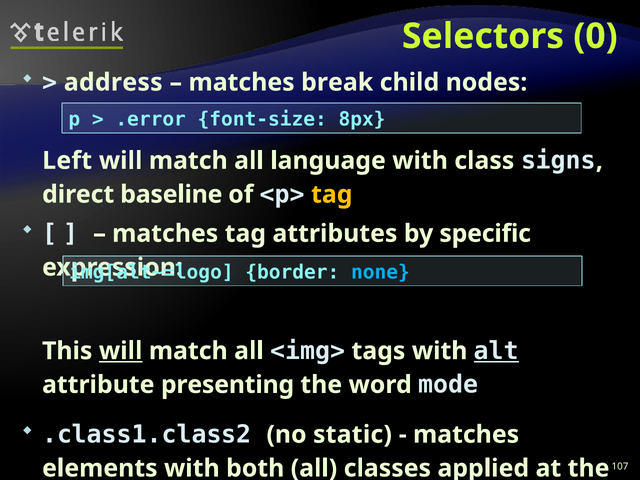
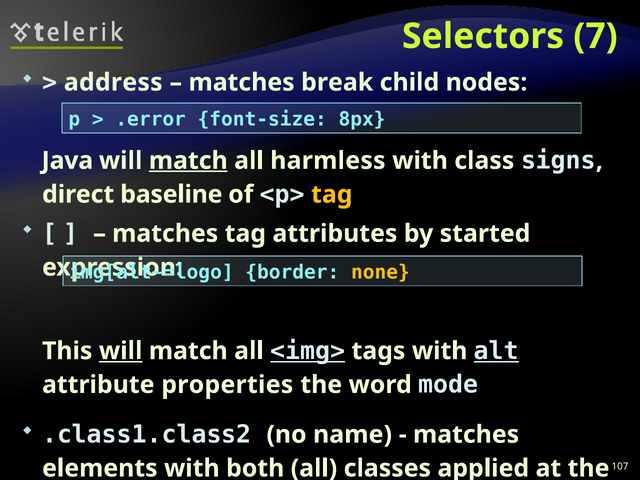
0: 0 -> 7 (595, 36)
Left: Left -> Java (67, 161)
match underline: none -> present (188, 161)
language: language -> harmless (328, 161)
specific: specific -> started (485, 234)
none colour: light blue -> yellow (380, 272)
<img> underline: none -> present (308, 351)
presenting: presenting -> properties (227, 385)
static: static -> name (352, 435)
